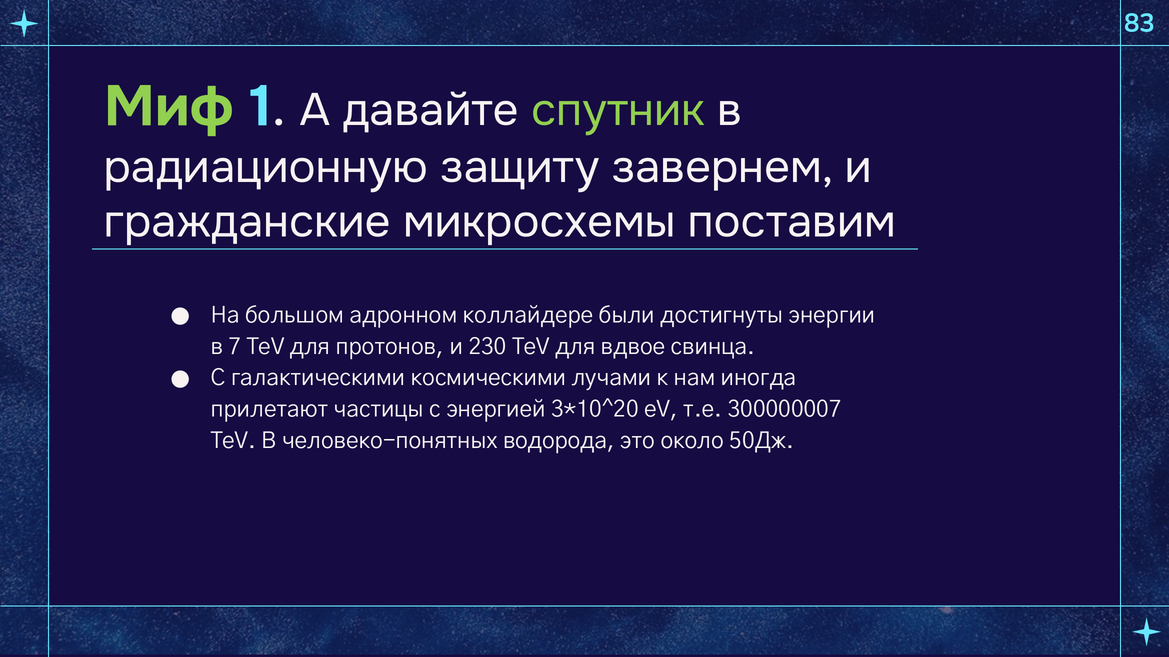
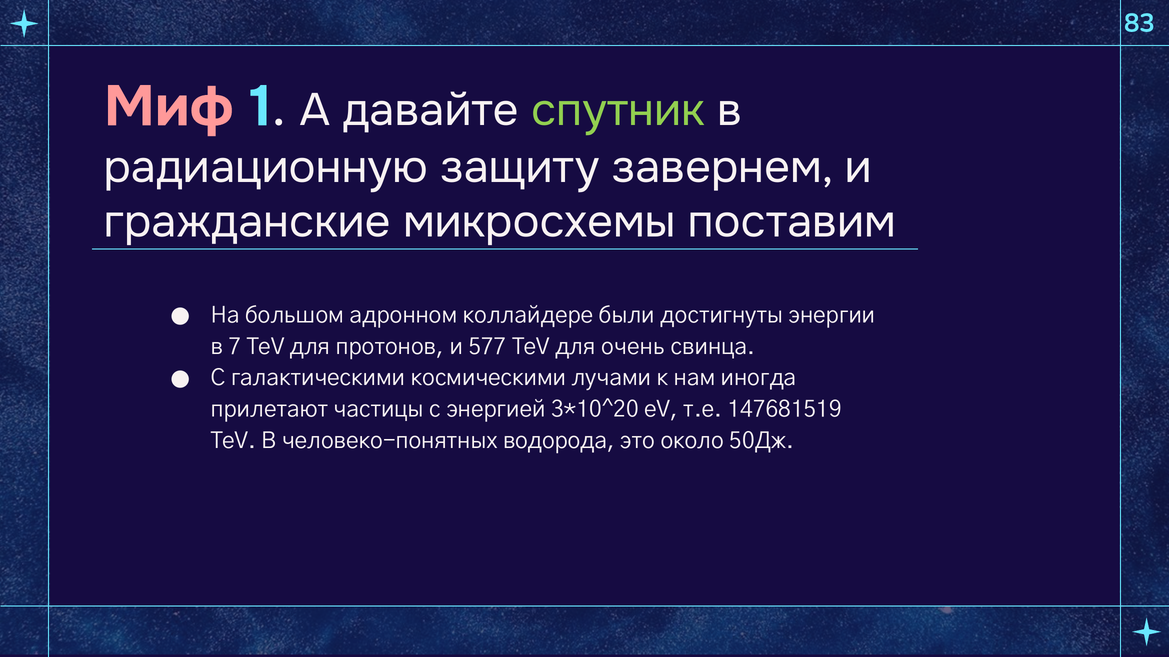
Миф colour: light green -> pink (169, 107)
230: 230 -> 577 (488, 347)
вдвое: вдвое -> очень (633, 347)
300000007: 300000007 -> 147681519 (785, 410)
